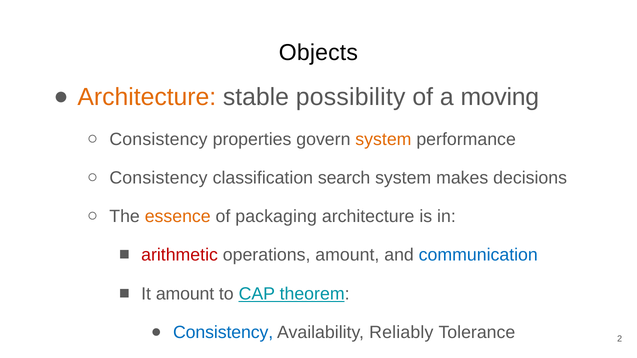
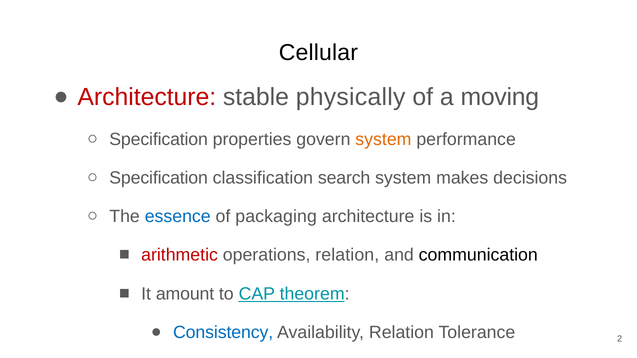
Objects: Objects -> Cellular (318, 53)
Architecture colour: orange -> red (147, 97)
possibility: possibility -> physically (351, 97)
Consistency: Consistency -> Specification (159, 140)
Consistency: Consistency -> Specification (159, 178)
essence colour: orange -> blue (178, 217)
operations amount: amount -> relation (347, 255)
communication colour: blue -> black (478, 255)
Availability Reliably: Reliably -> Relation (401, 333)
